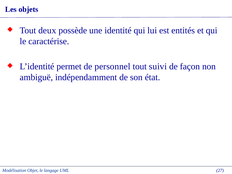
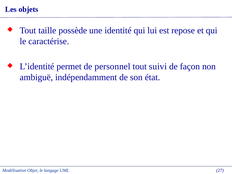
deux: deux -> taille (47, 30)
entités: entités -> repose (183, 30)
